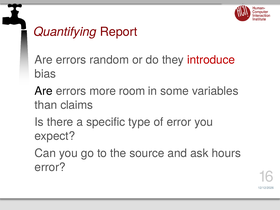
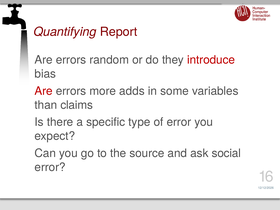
Are colour: black -> red (44, 91)
room: room -> adds (132, 91)
hours: hours -> social (226, 153)
